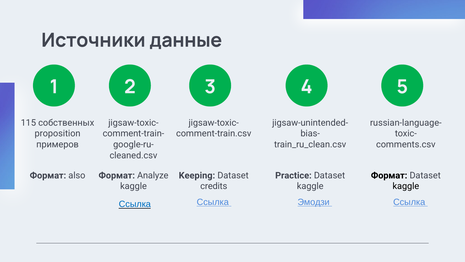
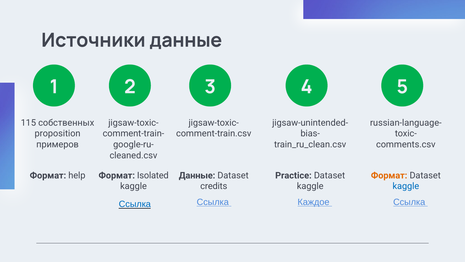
Analyze: Analyze -> Isolated (153, 175)
Keeping: Keeping -> Данные (197, 175)
Формат colour: black -> orange (389, 175)
also: also -> help (77, 175)
kaggle colour: black -> blue (406, 186)
Эмодзи: Эмодзи -> Каждое (314, 202)
